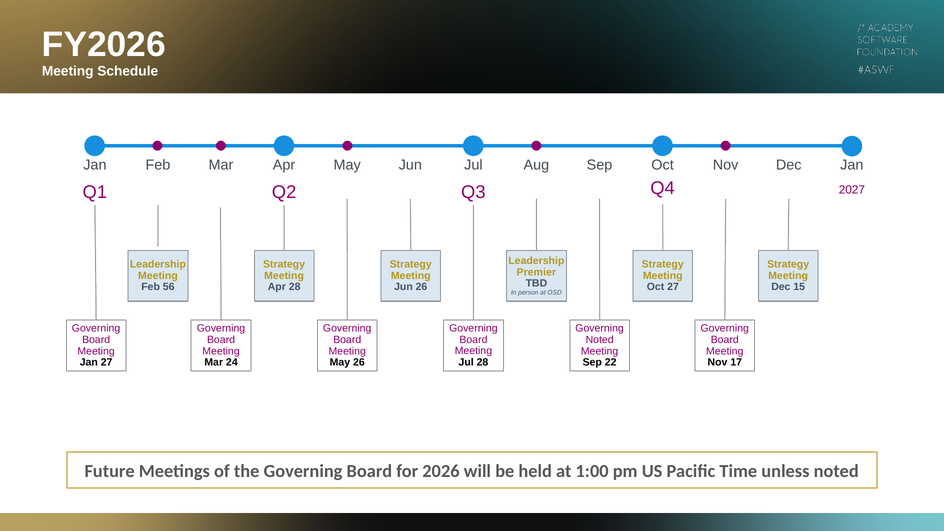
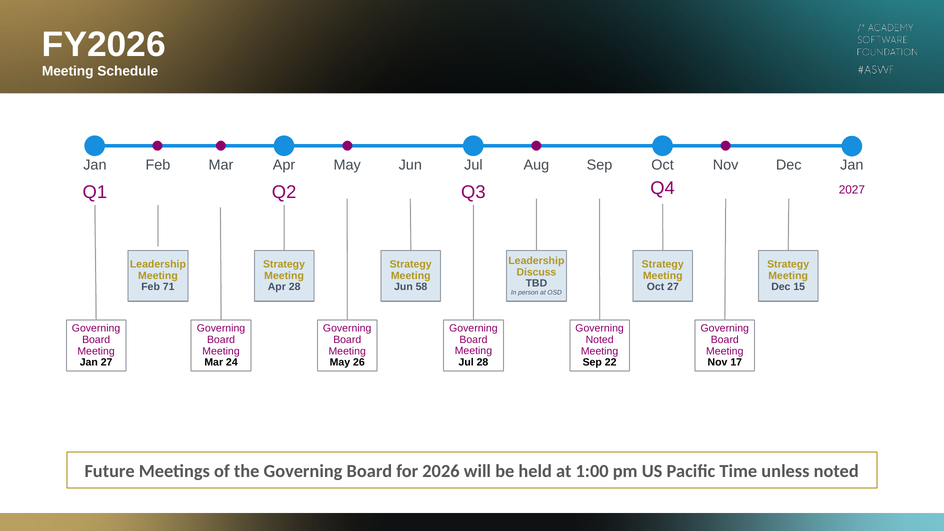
Premier: Premier -> Discuss (536, 272)
56: 56 -> 71 (169, 287)
Jun 26: 26 -> 58 (421, 287)
